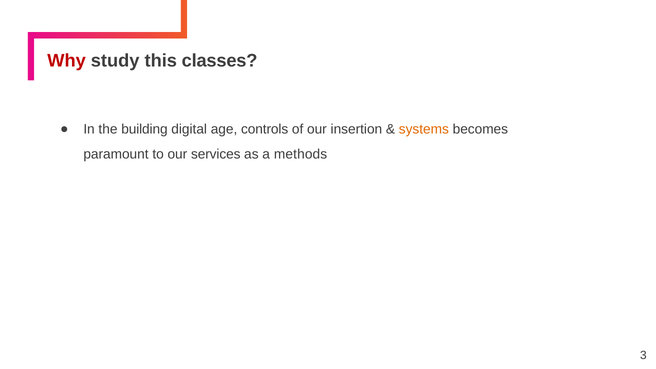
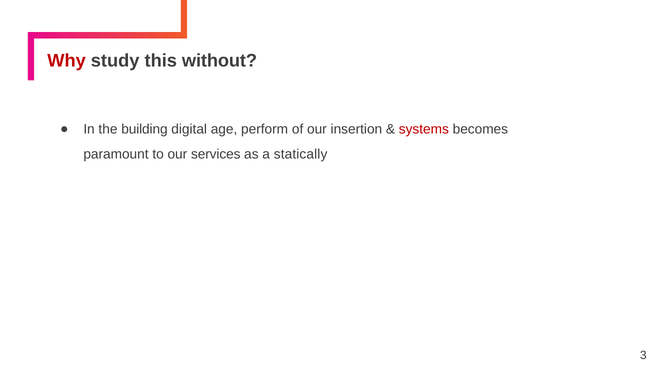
classes: classes -> without (220, 61)
controls: controls -> perform (265, 129)
systems colour: orange -> red (424, 129)
methods: methods -> statically (301, 154)
